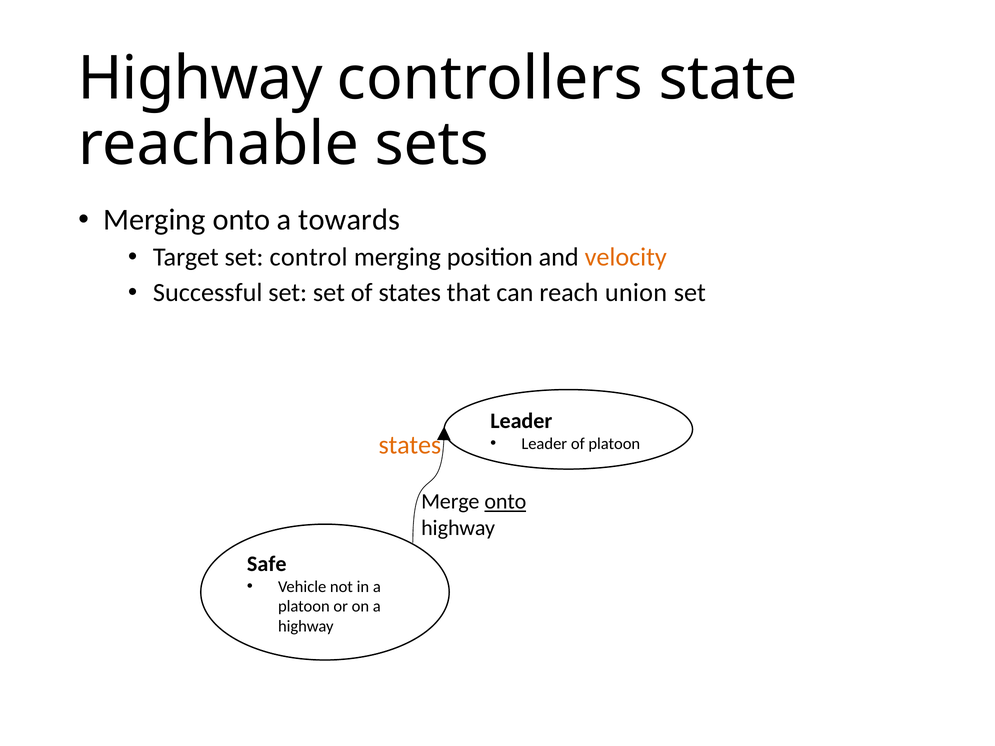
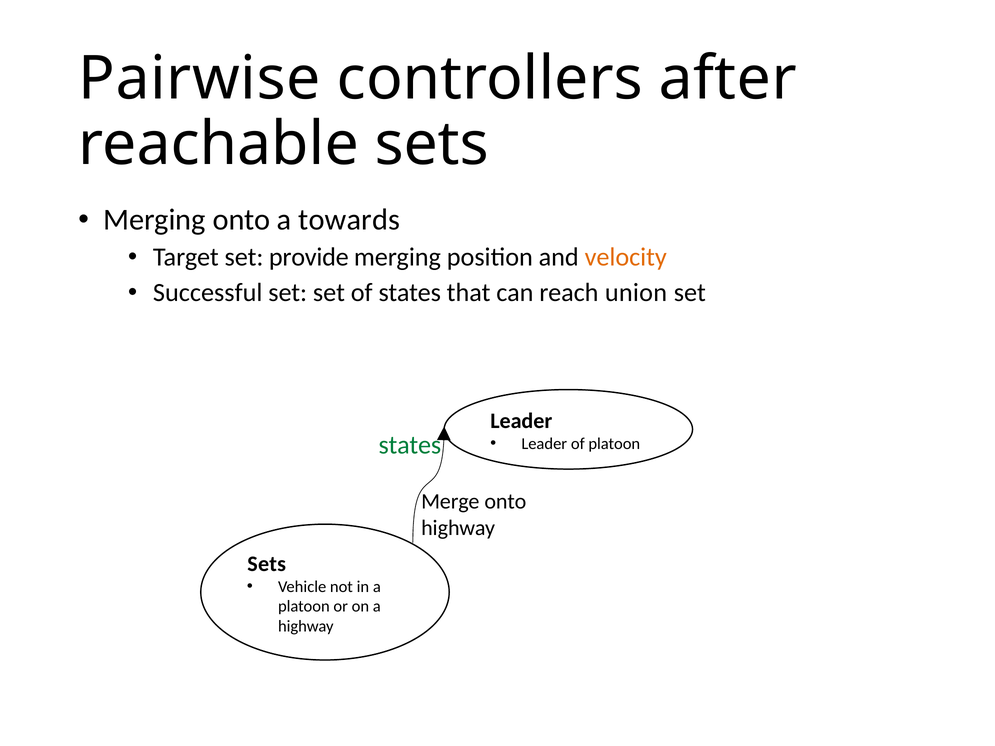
Highway: Highway -> Pairwise (199, 79)
state: state -> after (728, 79)
set control: control -> provide (309, 257)
states colour: orange -> green (410, 445)
onto underline: present -> none (505, 502)
Safe: Safe -> Sets (267, 564)
